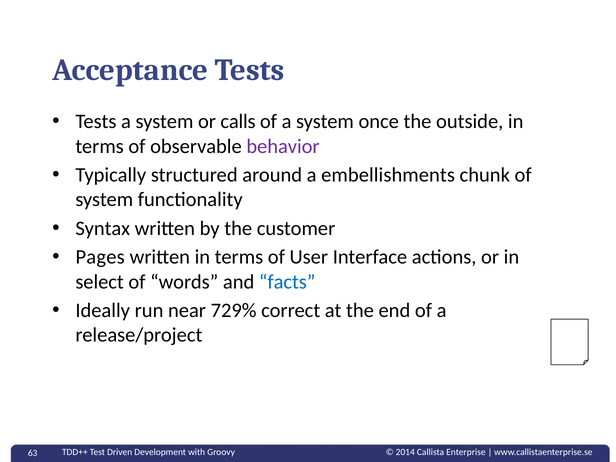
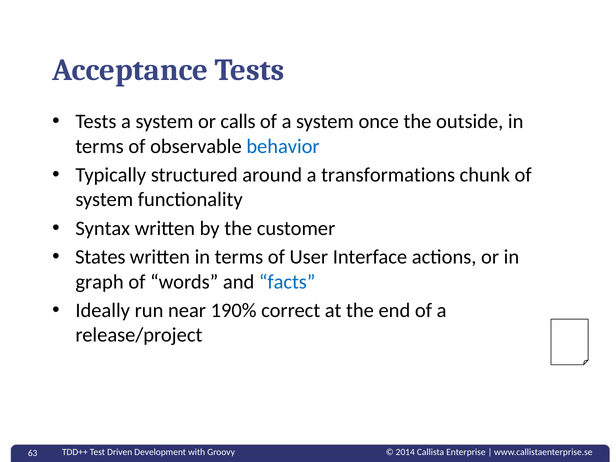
behavior colour: purple -> blue (283, 146)
embellishments: embellishments -> transformations (388, 175)
Pages: Pages -> States (100, 257)
select: select -> graph (100, 282)
729%: 729% -> 190% (234, 311)
